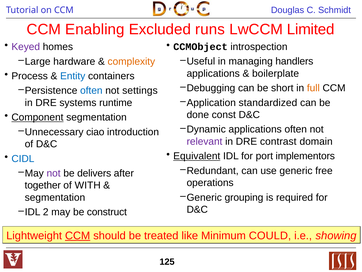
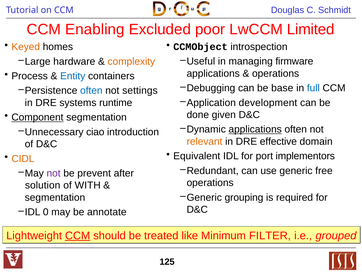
runs: runs -> poor (210, 29)
Keyed colour: purple -> orange (26, 47)
handlers: handlers -> firmware (294, 61)
boilerplate: boilerplate -> operations (276, 73)
short: short -> base (282, 88)
full colour: orange -> blue (313, 88)
standardized: standardized -> development (268, 103)
const: const -> given (224, 115)
applications underline: none -> present (255, 129)
relevant colour: purple -> orange (205, 141)
contrast: contrast -> effective (278, 141)
Equivalent underline: present -> none (197, 156)
CIDL colour: blue -> orange (23, 158)
delivers: delivers -> prevent (94, 173)
together: together -> solution (43, 185)
2: 2 -> 0 (46, 212)
construct: construct -> annotate (107, 212)
COULD: COULD -> FILTER (270, 235)
showing: showing -> grouped (336, 235)
